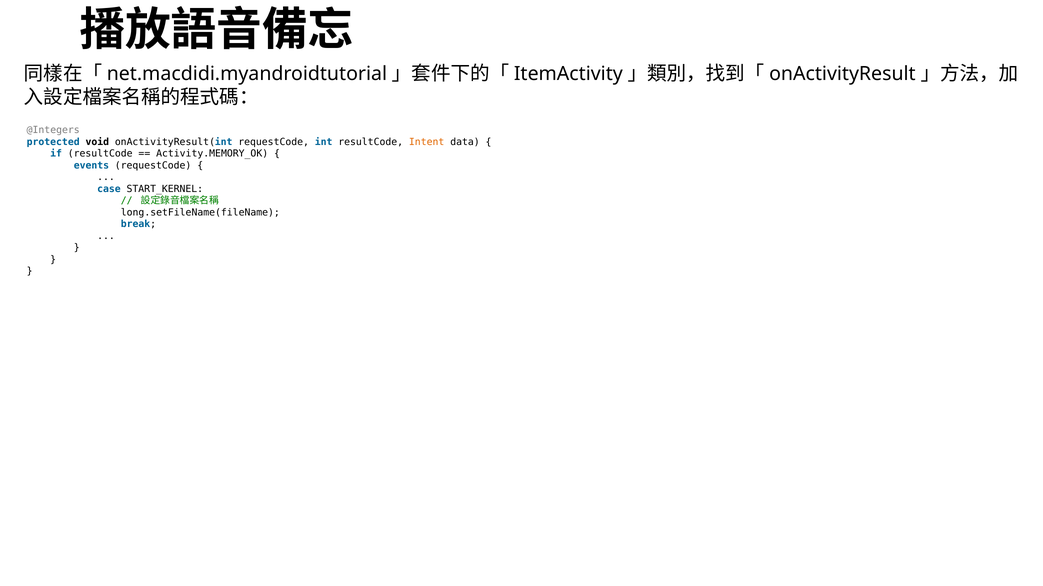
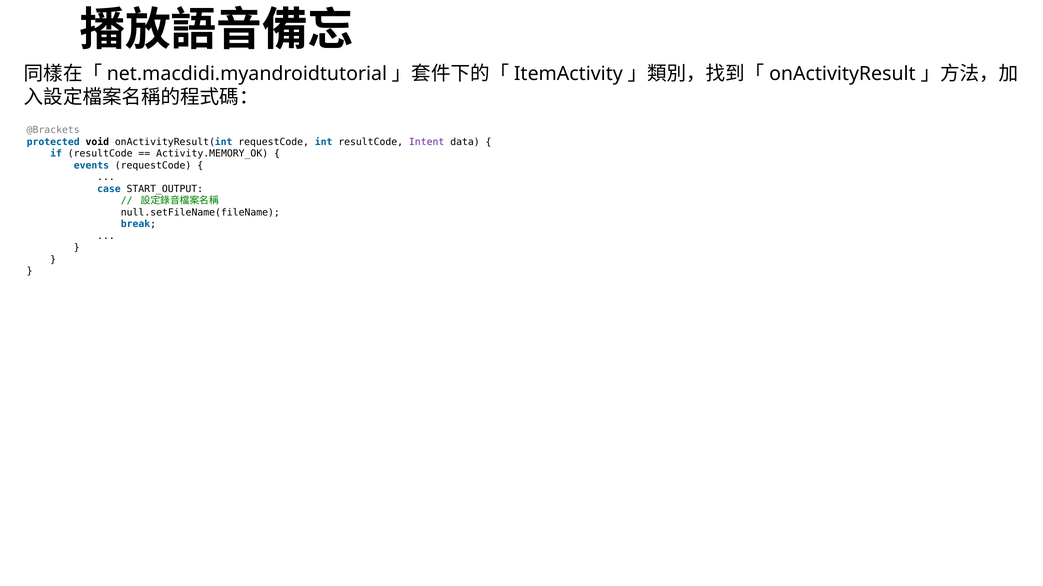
@Integers: @Integers -> @Brackets (53, 130)
Intent colour: orange -> purple (427, 142)
START_KERNEL: START_KERNEL -> START_OUTPUT (165, 189)
long.setFileName(fileName: long.setFileName(fileName -> null.setFileName(fileName (200, 213)
